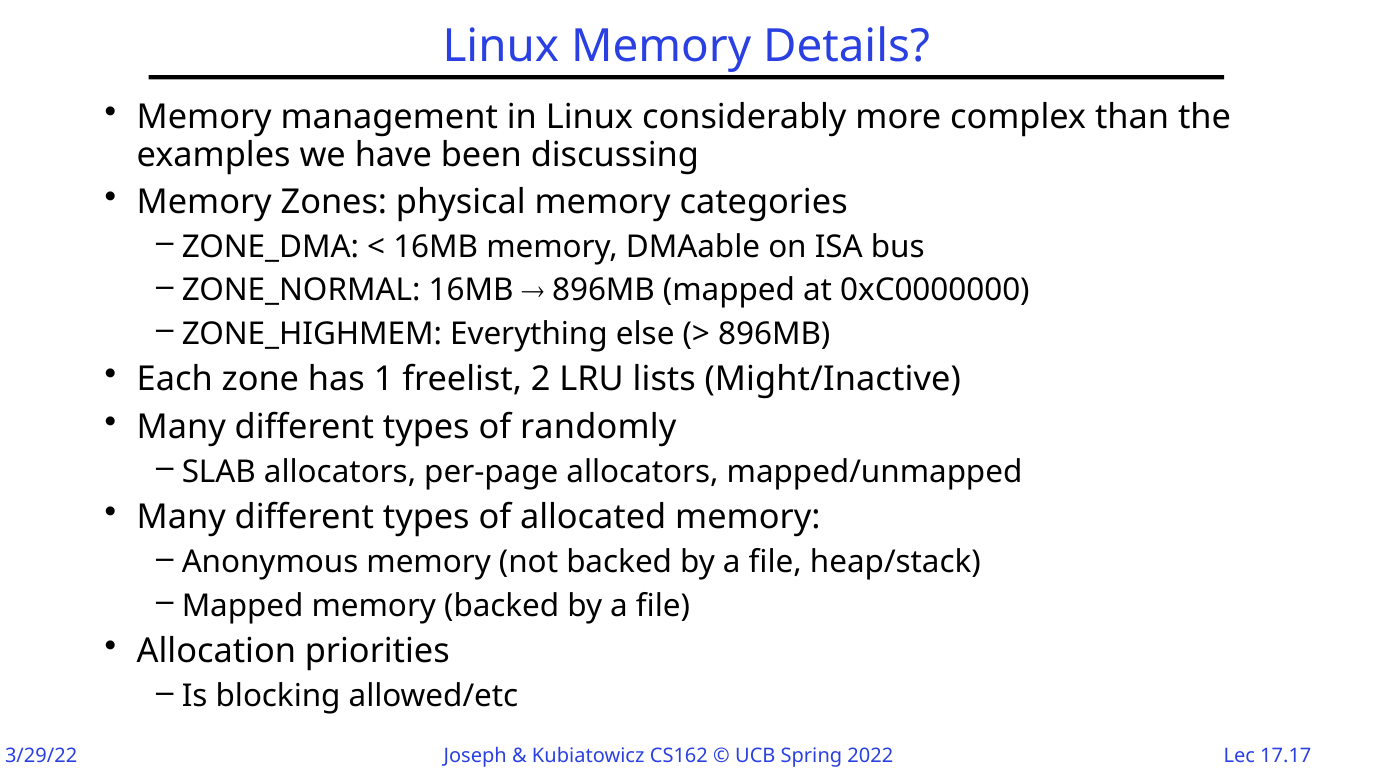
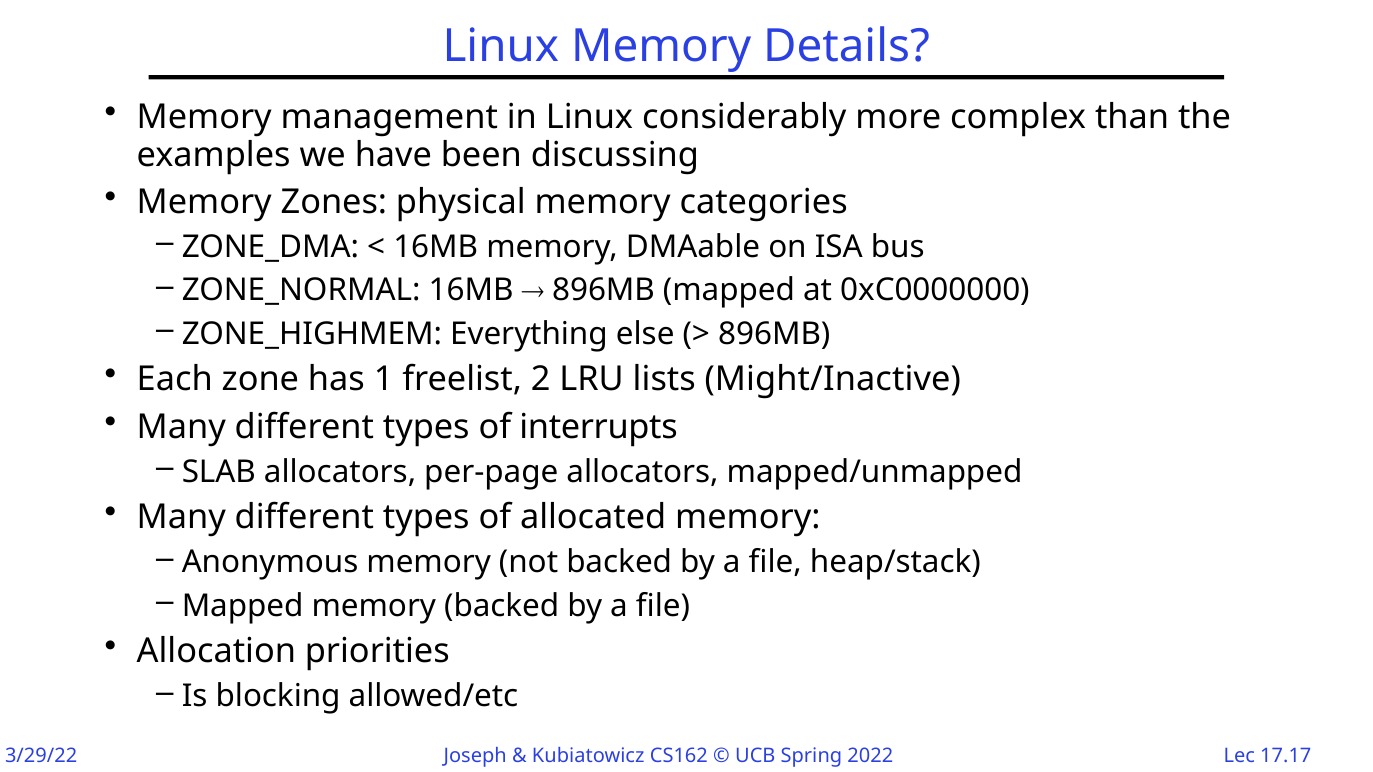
randomly: randomly -> interrupts (599, 427)
